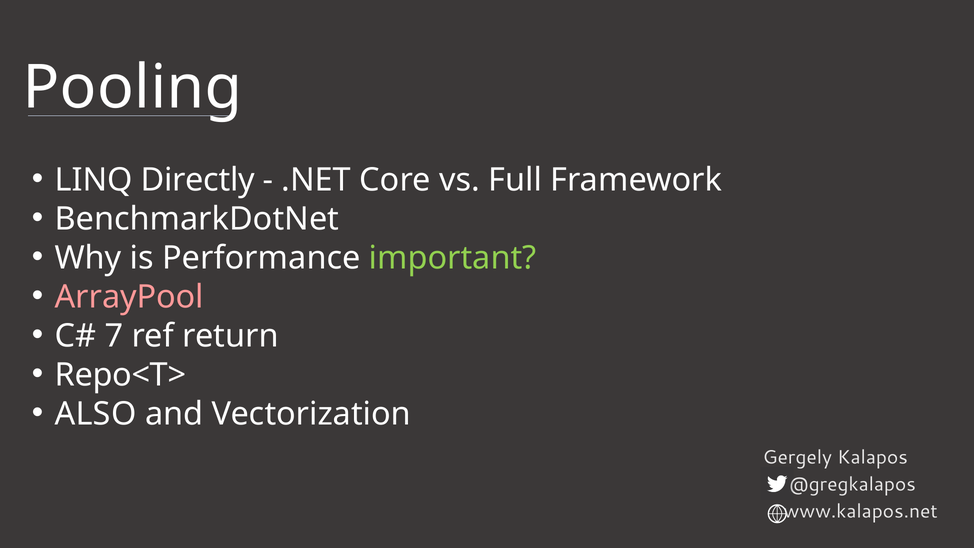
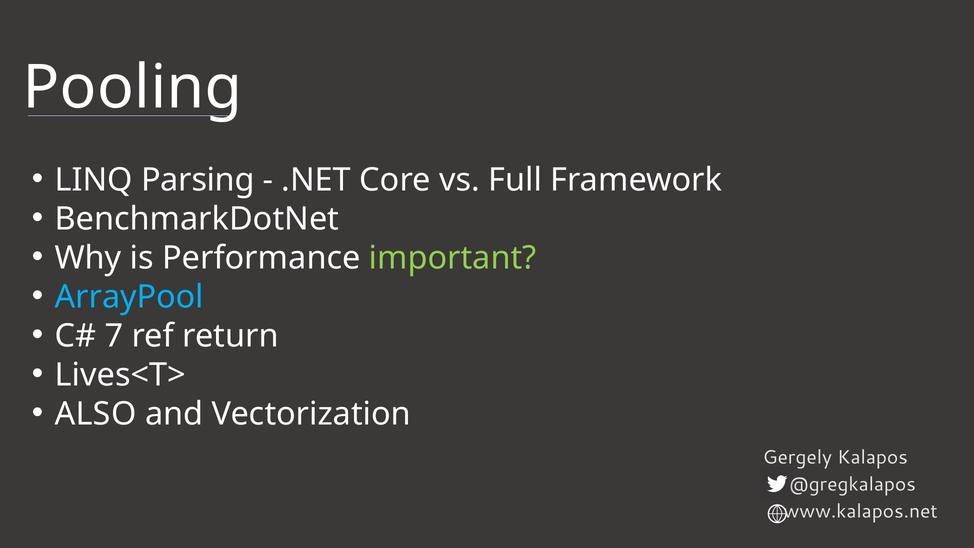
Directly: Directly -> Parsing (198, 180)
ArrayPool colour: pink -> light blue (129, 297)
Repo<T>: Repo<T> -> Lives<T> (120, 375)
